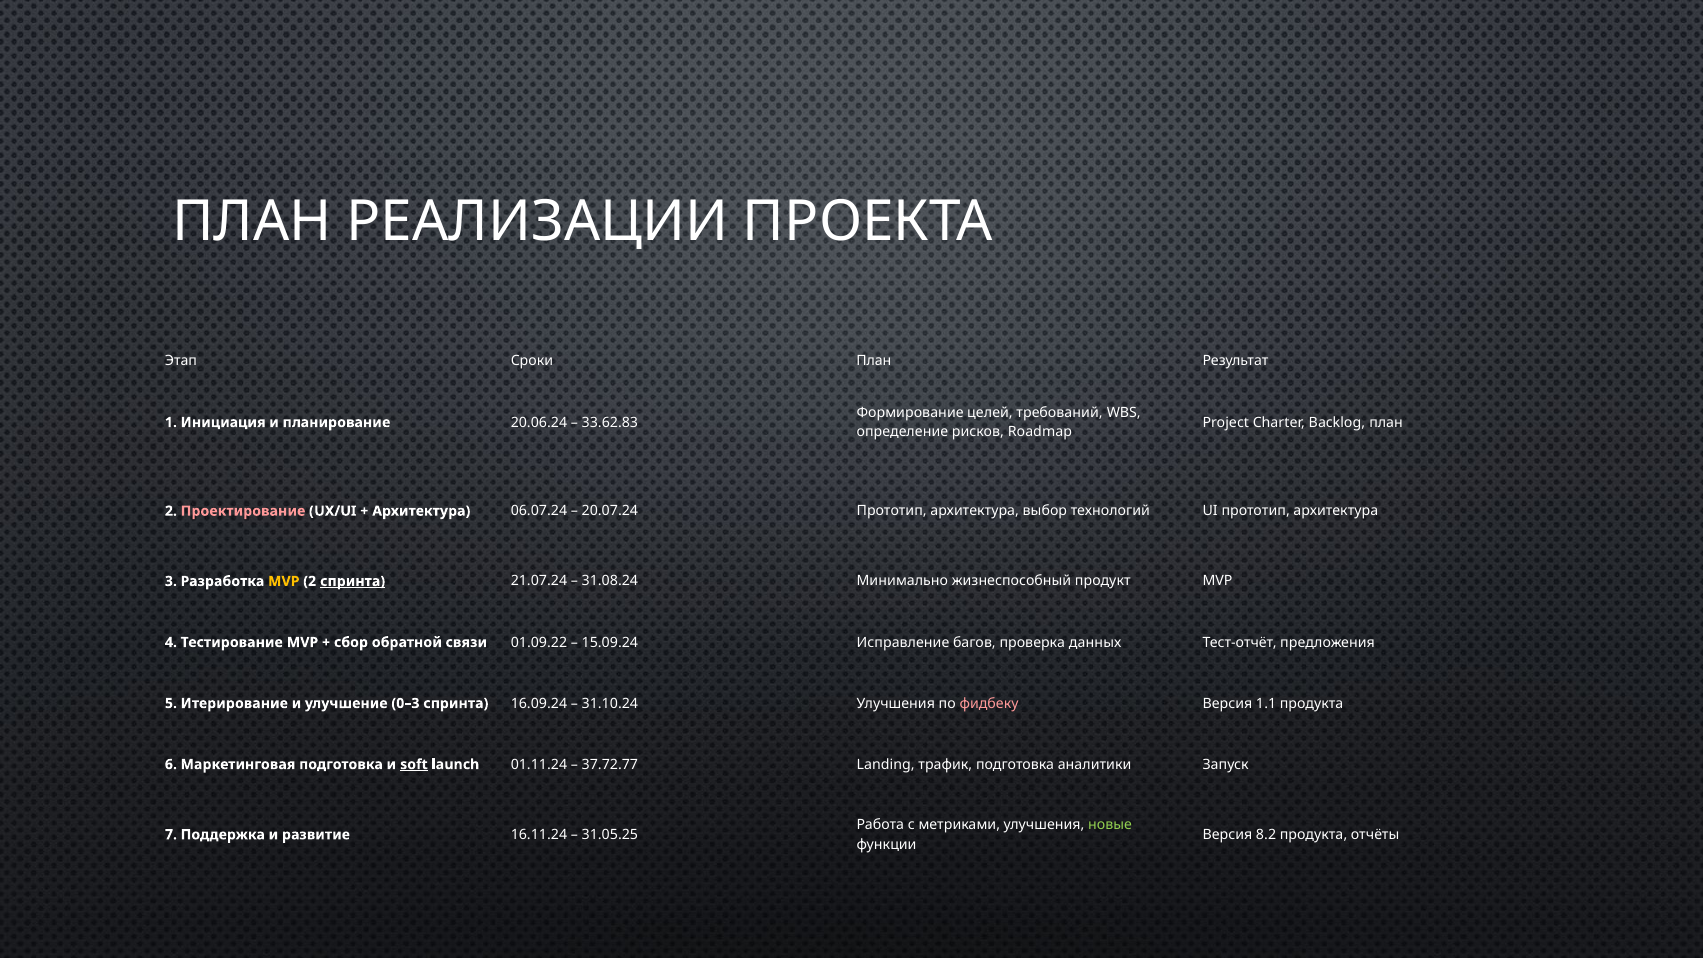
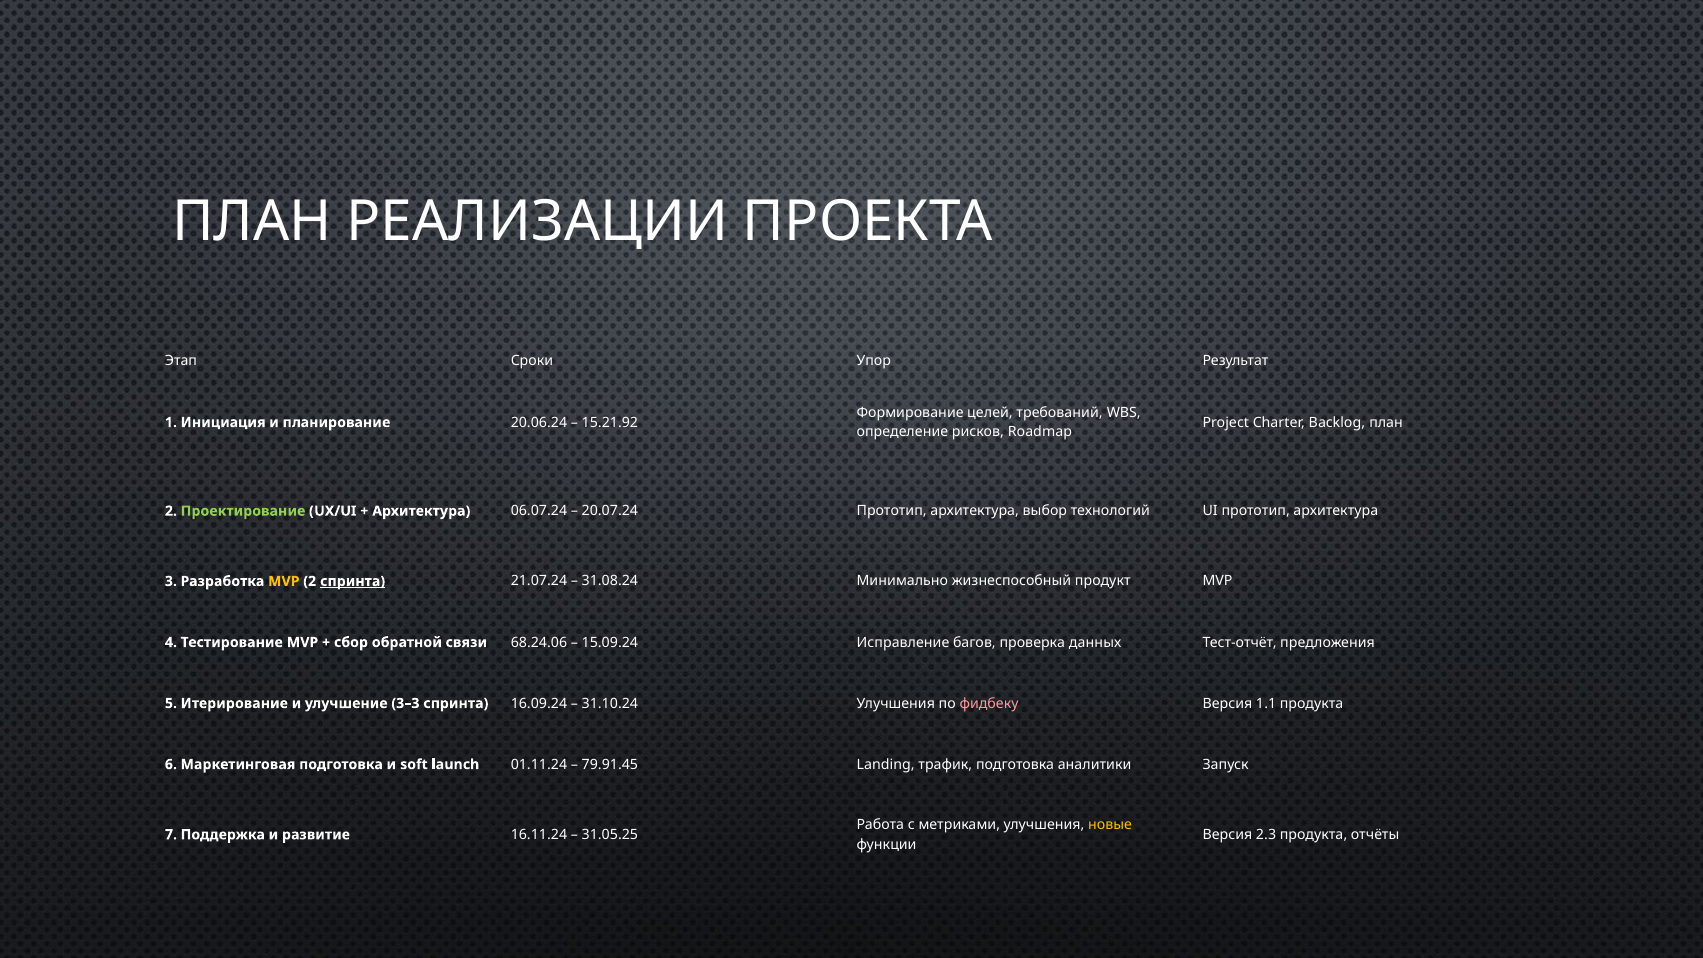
Сроки План: План -> Упор (874, 361)
33.62.83: 33.62.83 -> 15.21.92 (610, 422)
Проектирование colour: pink -> light green (243, 511)
01.09.22: 01.09.22 -> 68.24.06 (539, 642)
0–3: 0–3 -> 3–3 (405, 703)
soft underline: present -> none (414, 764)
37.72.77: 37.72.77 -> 79.91.45 (610, 764)
новые colour: light green -> yellow (1110, 825)
8.2: 8.2 -> 2.3 (1266, 835)
